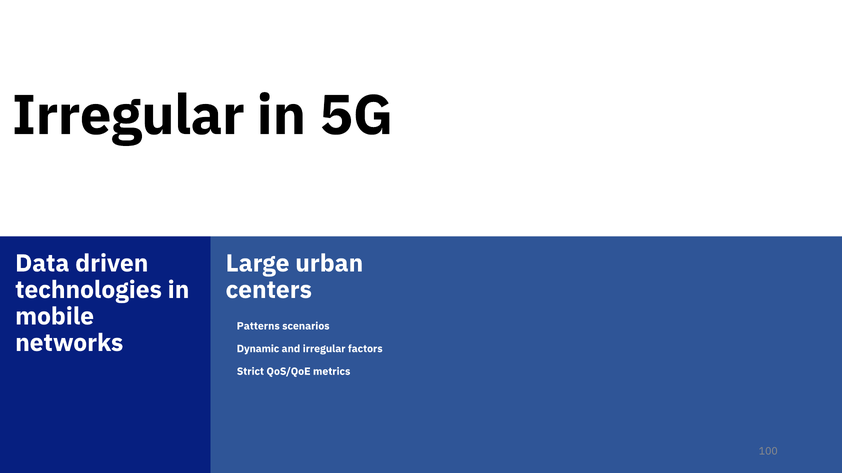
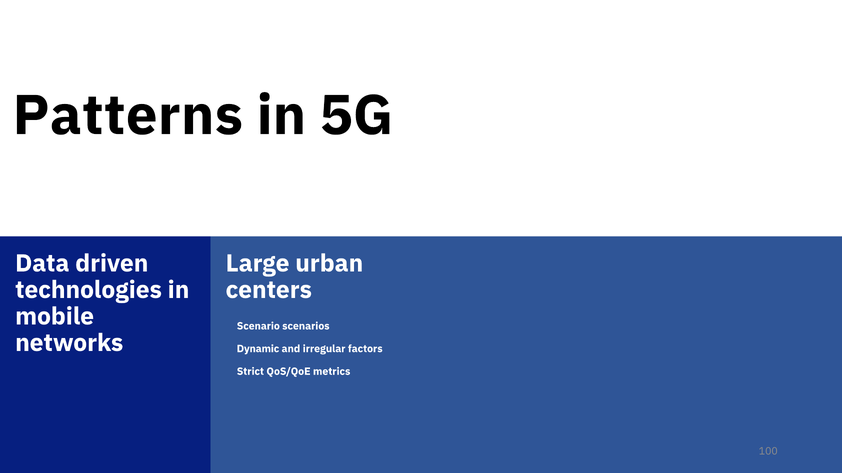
Irregular: Irregular -> Patterns (128, 116)
Patterns: Patterns -> Scenario (258, 326)
